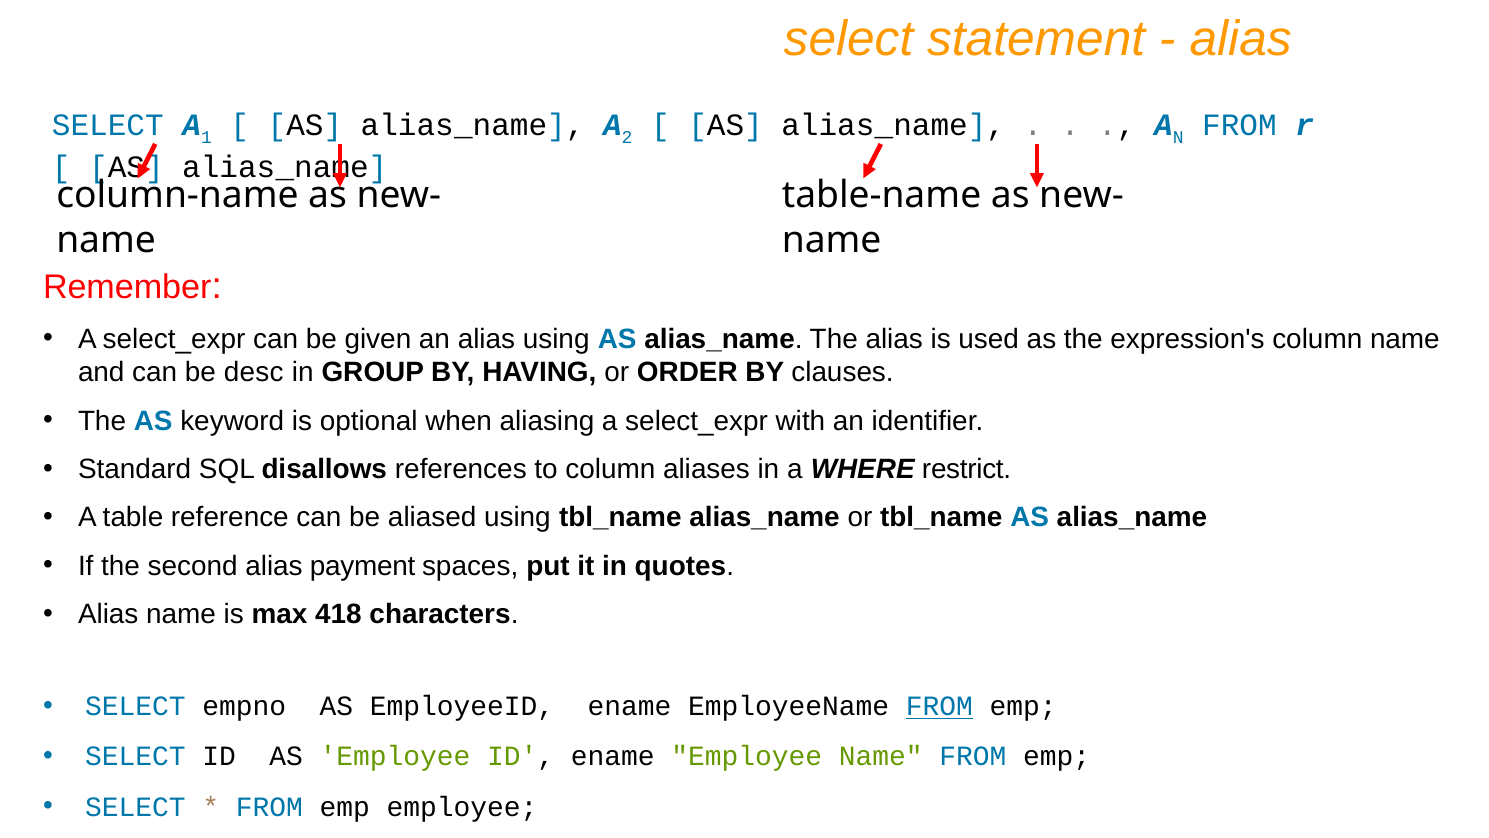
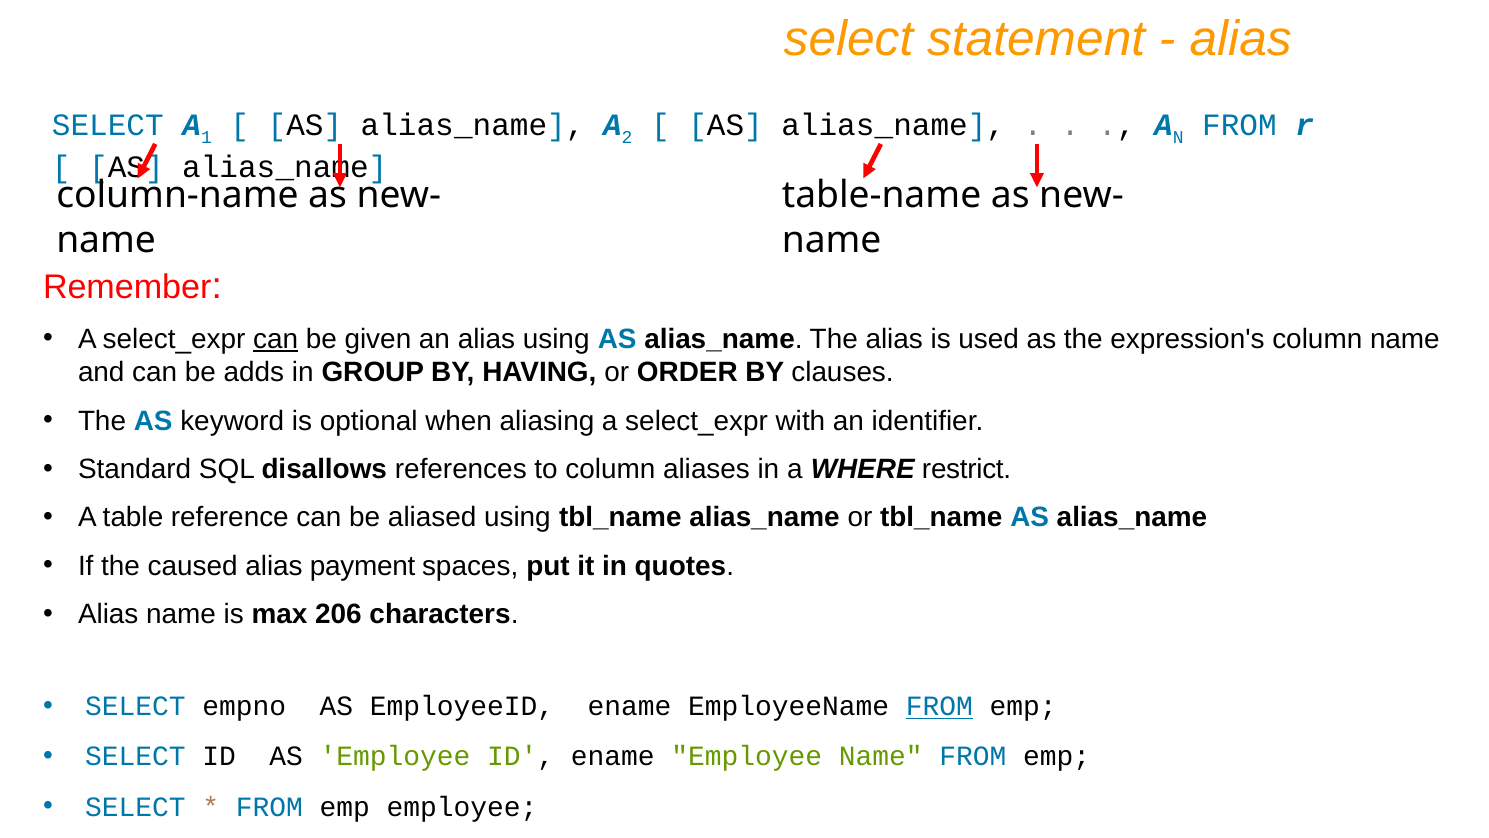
can underline: none -> present (276, 339)
desc: desc -> adds (254, 372)
second: second -> caused (193, 566)
418: 418 -> 206 (338, 614)
